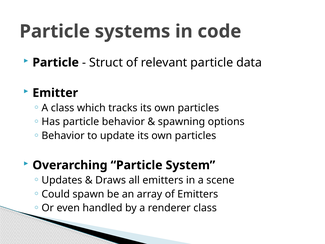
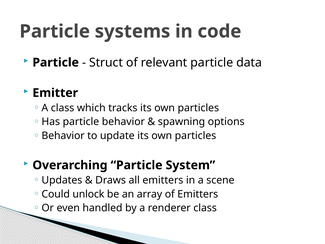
spawn: spawn -> unlock (88, 194)
